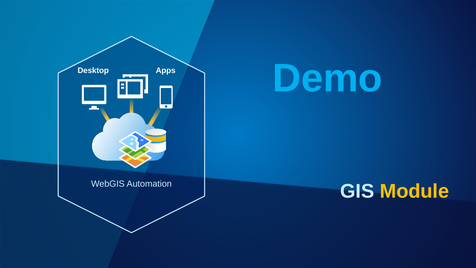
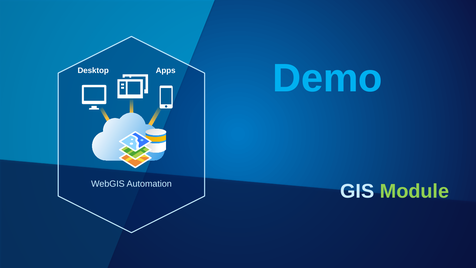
Module colour: yellow -> light green (414, 191)
